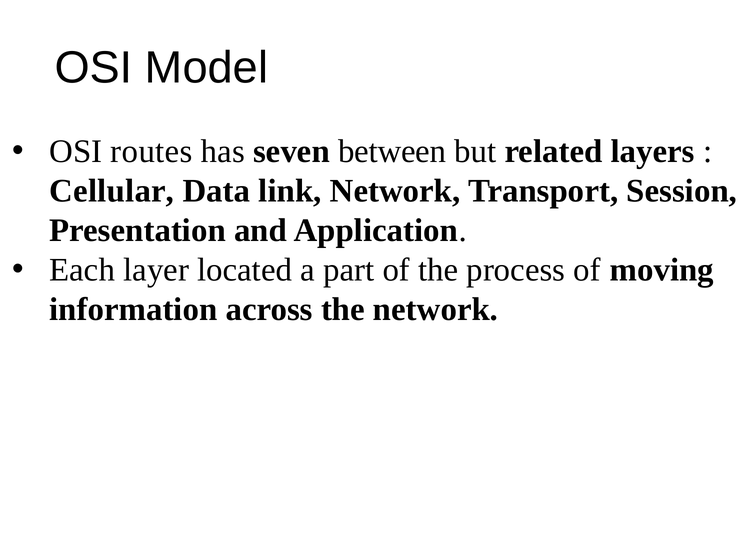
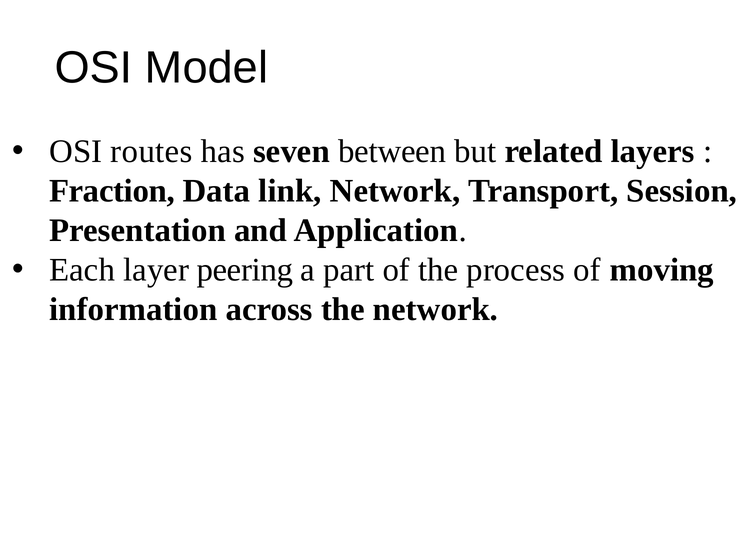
Cellular: Cellular -> Fraction (112, 191)
located: located -> peering (245, 270)
